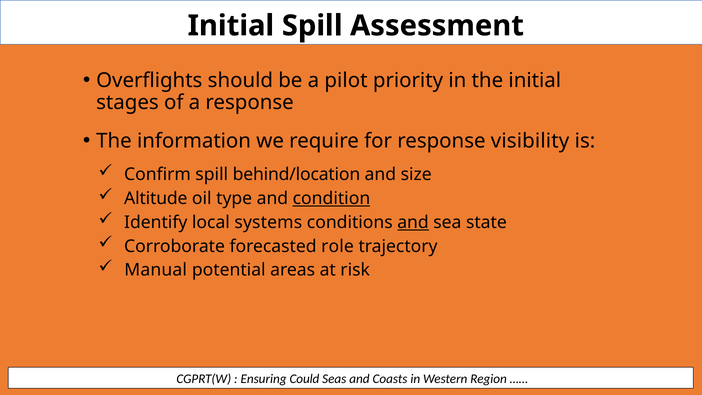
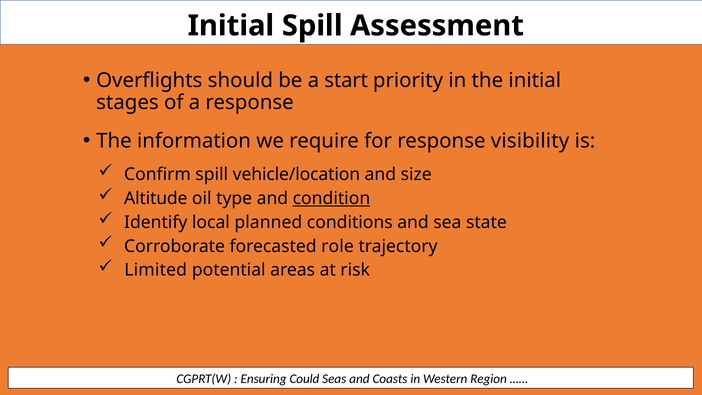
pilot: pilot -> start (346, 80)
behind/location: behind/location -> vehicle/location (296, 174)
systems: systems -> planned (268, 222)
and underline: present -> none (413, 222)
Manual: Manual -> Limited (156, 270)
